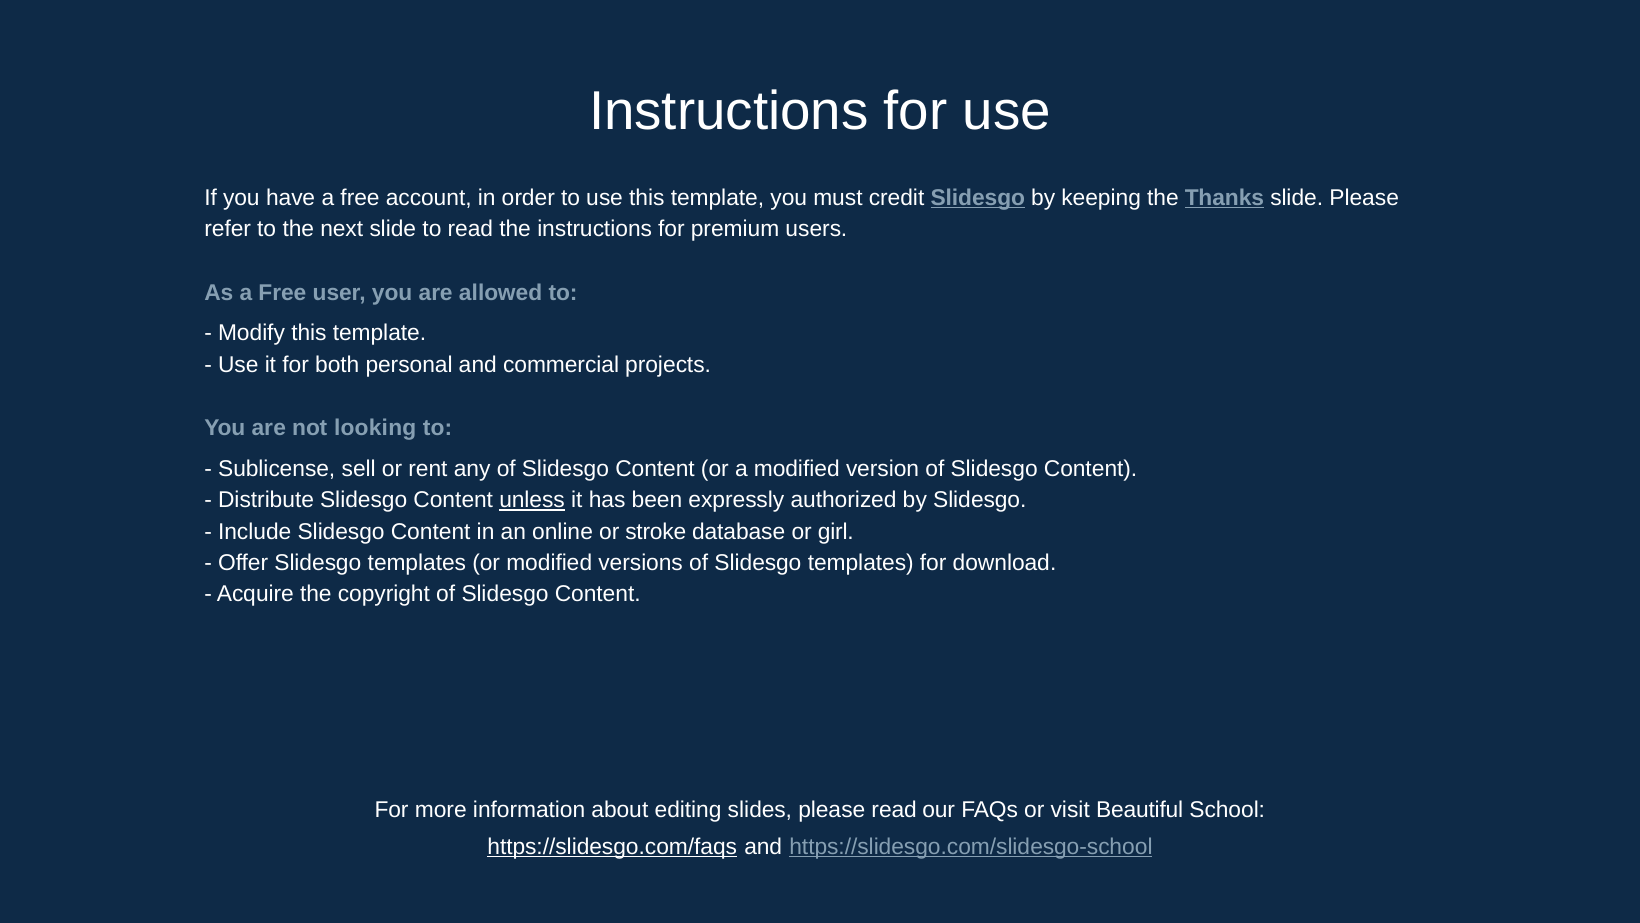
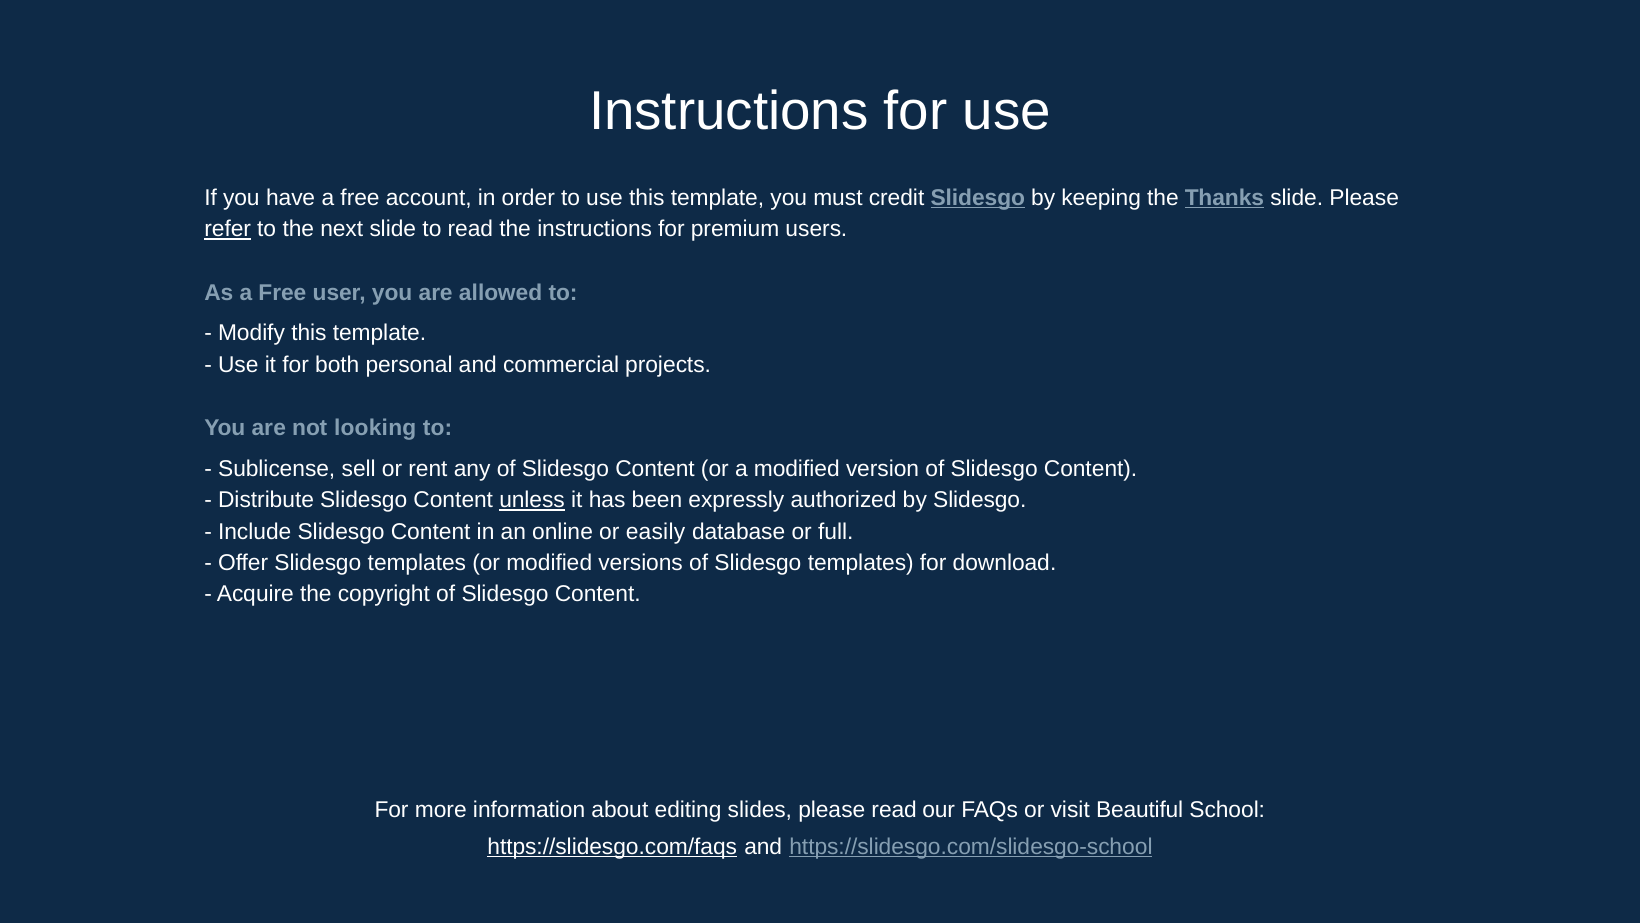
refer underline: none -> present (228, 229)
stroke: stroke -> easily (656, 531)
girl: girl -> full (836, 531)
